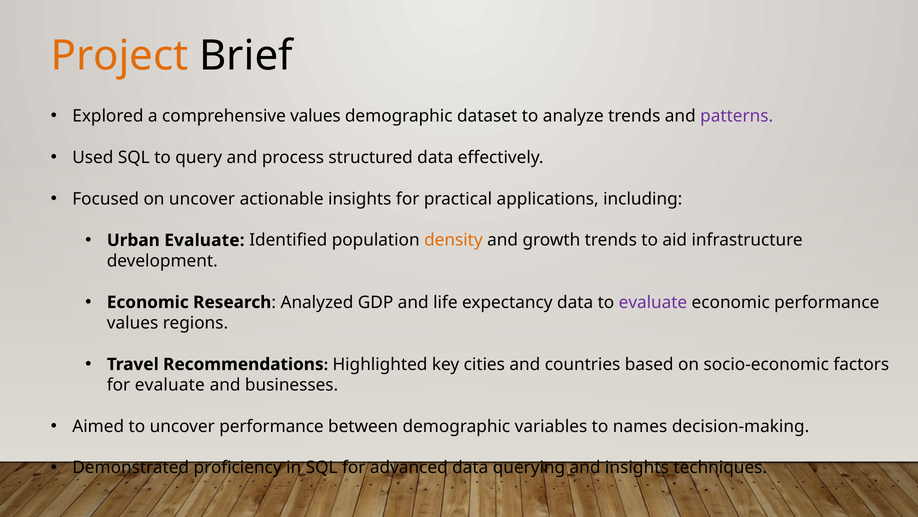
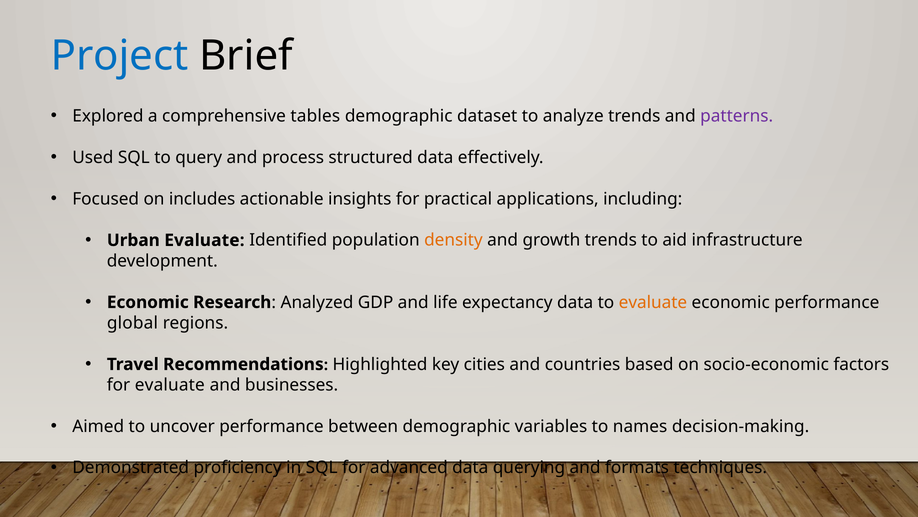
Project colour: orange -> blue (120, 56)
comprehensive values: values -> tables (315, 116)
on uncover: uncover -> includes (202, 199)
evaluate colour: purple -> orange (653, 302)
values: values -> global (132, 323)
and insights: insights -> formats (637, 467)
